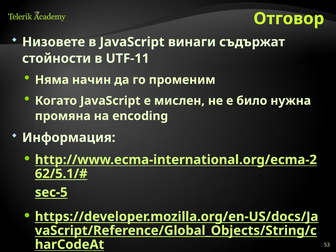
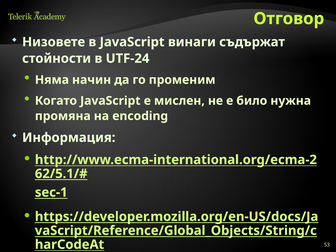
UTF-11: UTF-11 -> UTF-24 (128, 58)
sec-5: sec-5 -> sec-1 (51, 192)
